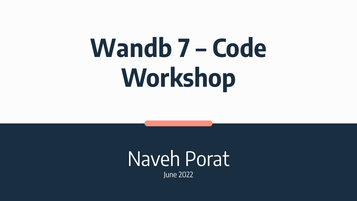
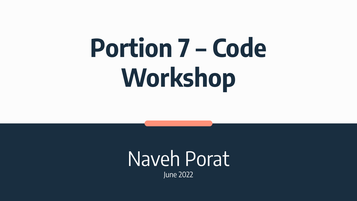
Wandb: Wandb -> Portion (131, 49)
